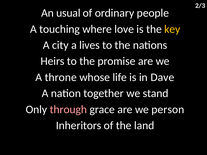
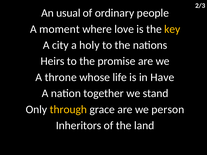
touching: touching -> moment (59, 29)
lives: lives -> holy (89, 45)
Dave: Dave -> Have (162, 77)
through colour: pink -> yellow (68, 110)
